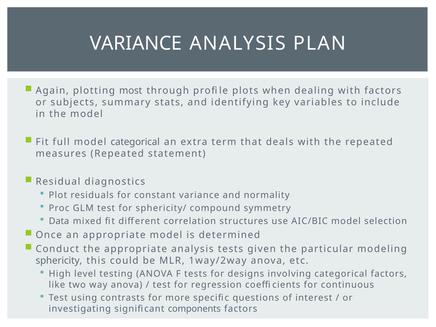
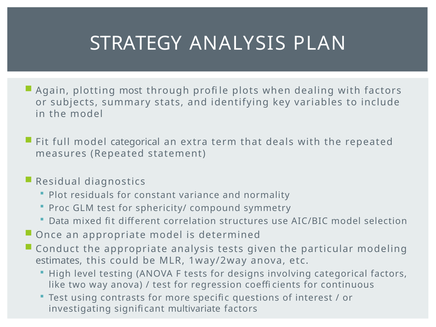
VARIANCE: VARIANCE -> STRATEGY (136, 43)
sphericity: sphericity -> estimates (59, 261)
components: components -> multivariate (194, 309)
